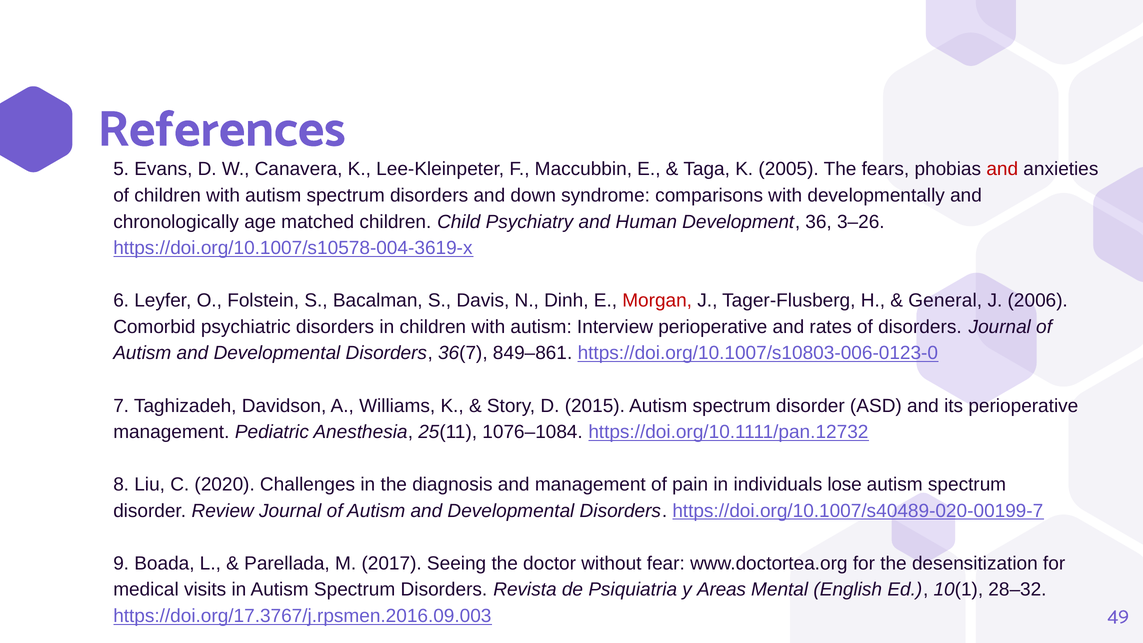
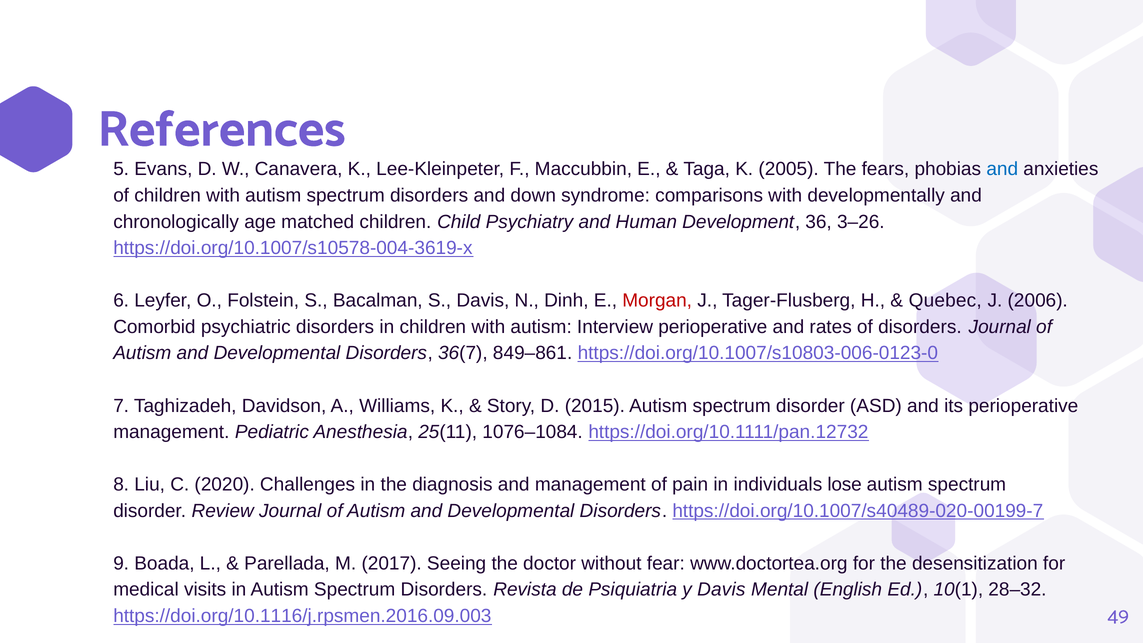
and colour: red -> blue (1002, 169)
General: General -> Quebec (945, 301)
y Areas: Areas -> Davis (721, 590)
https://doi.org/17.3767/j.rpsmen.2016.09.003: https://doi.org/17.3767/j.rpsmen.2016.09.003 -> https://doi.org/10.1116/j.rpsmen.2016.09.003 (302, 616)
